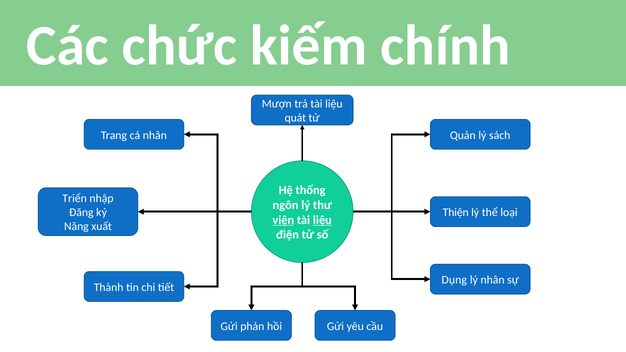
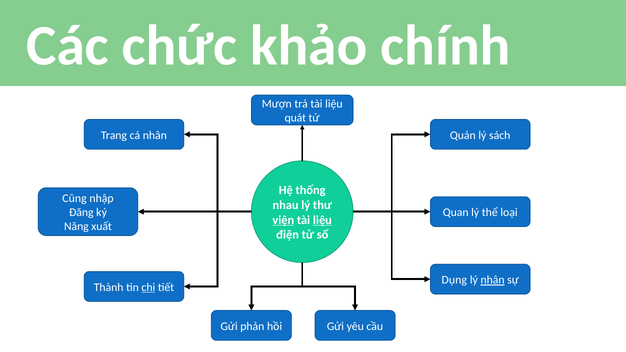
kiếm: kiếm -> khảo (309, 46)
Triển: Triển -> Cũng (75, 198)
ngôn: ngôn -> nhau (286, 205)
Thiện: Thiện -> Quan (456, 213)
nhân underline: none -> present (493, 280)
chi underline: none -> present (148, 287)
